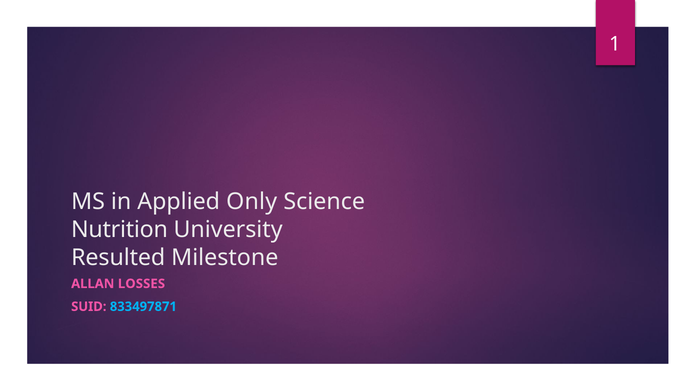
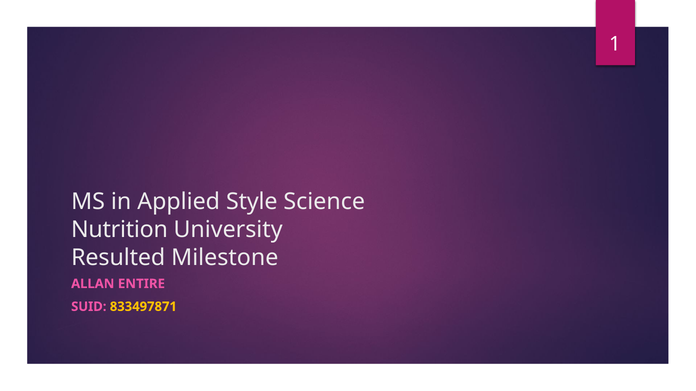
Only: Only -> Style (252, 202)
LOSSES: LOSSES -> ENTIRE (141, 284)
833497871 colour: light blue -> yellow (143, 307)
